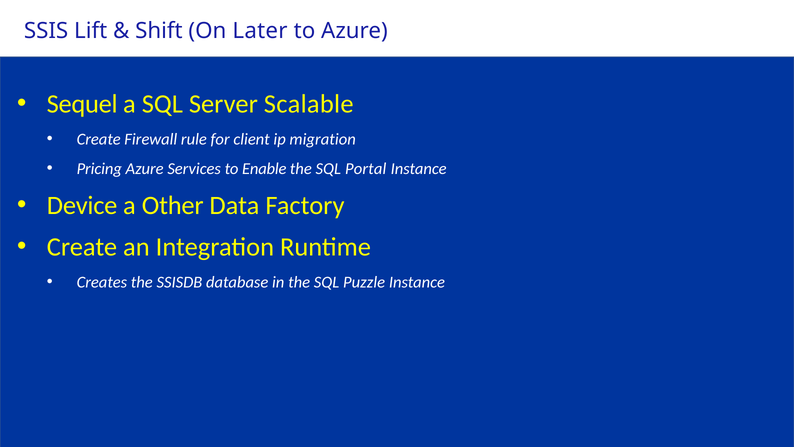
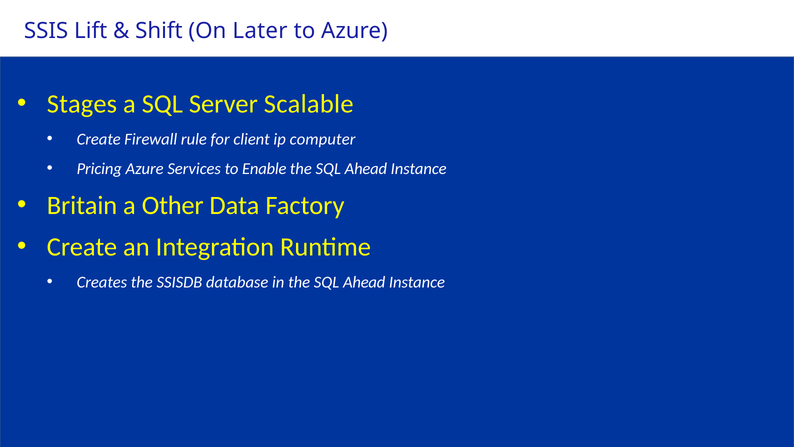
Sequel: Sequel -> Stages (82, 104)
migration: migration -> computer (323, 139)
Portal: Portal -> Ahead (366, 169)
Device: Device -> Britain (82, 205)
in the SQL Puzzle: Puzzle -> Ahead (364, 282)
